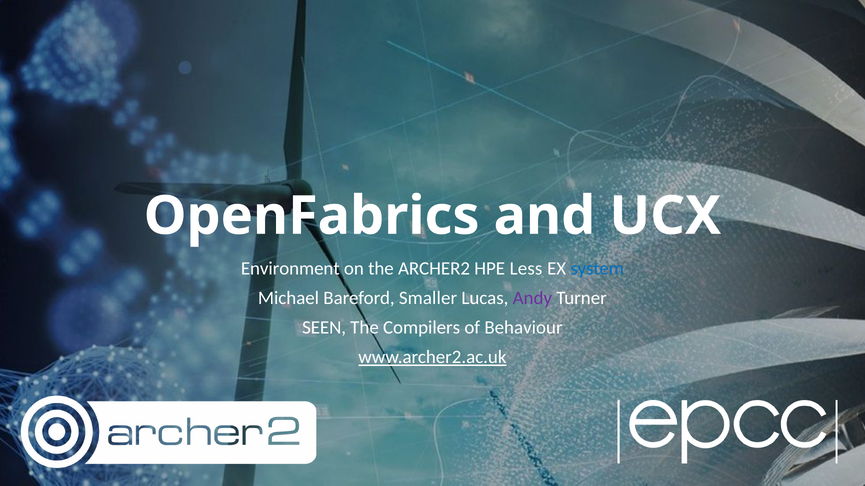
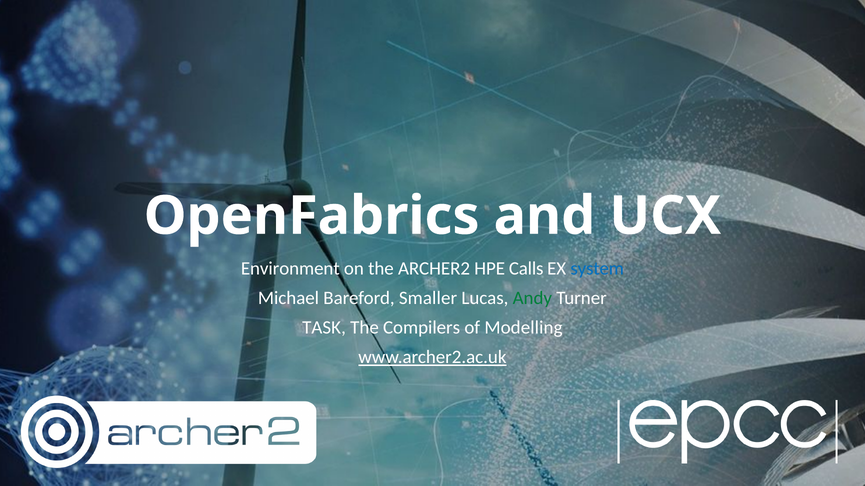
Less: Less -> Calls (526, 269)
Andy colour: purple -> green (532, 298)
SEEN: SEEN -> TASK (324, 328)
Behaviour: Behaviour -> Modelling (523, 328)
